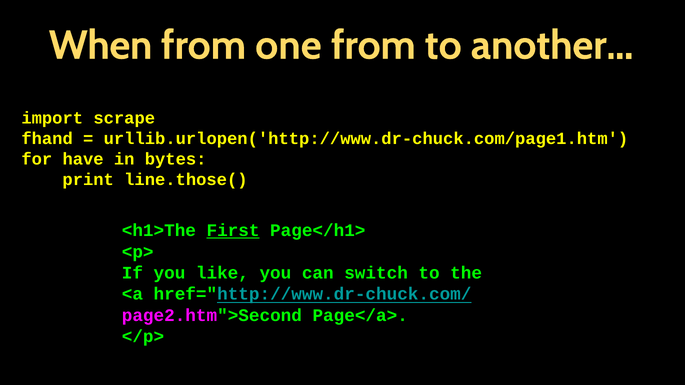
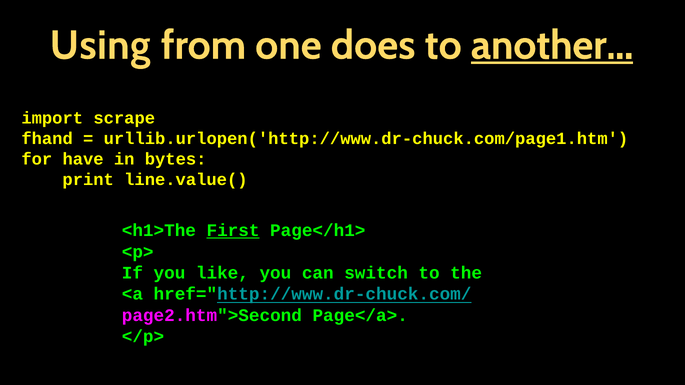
When: When -> Using (100, 45)
one from: from -> does (373, 45)
another underline: none -> present (552, 45)
line.those(: line.those( -> line.value( (186, 180)
